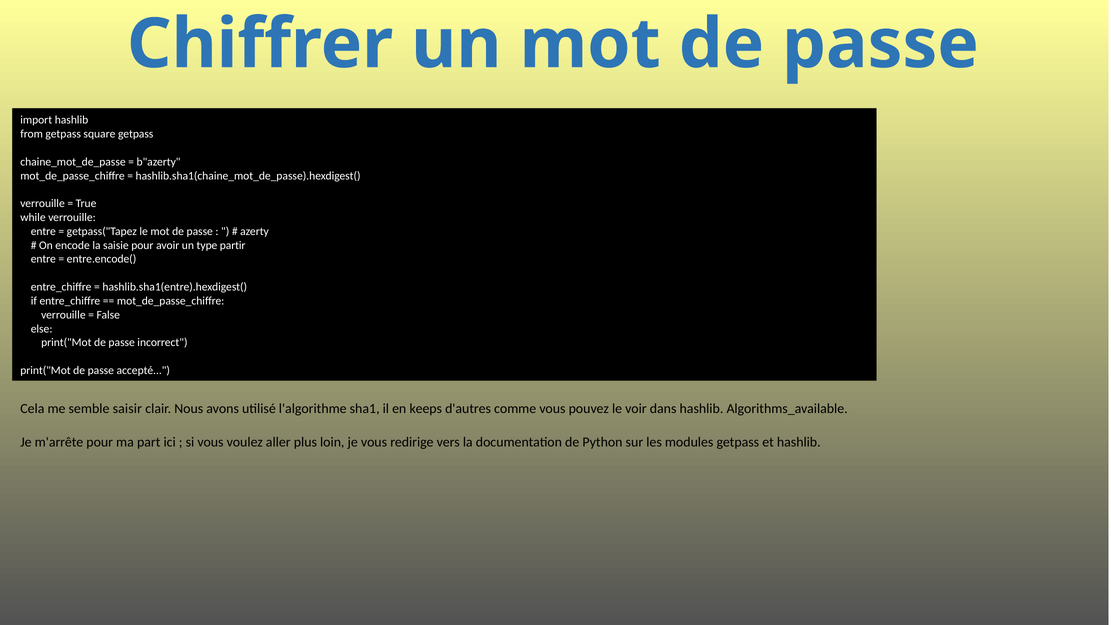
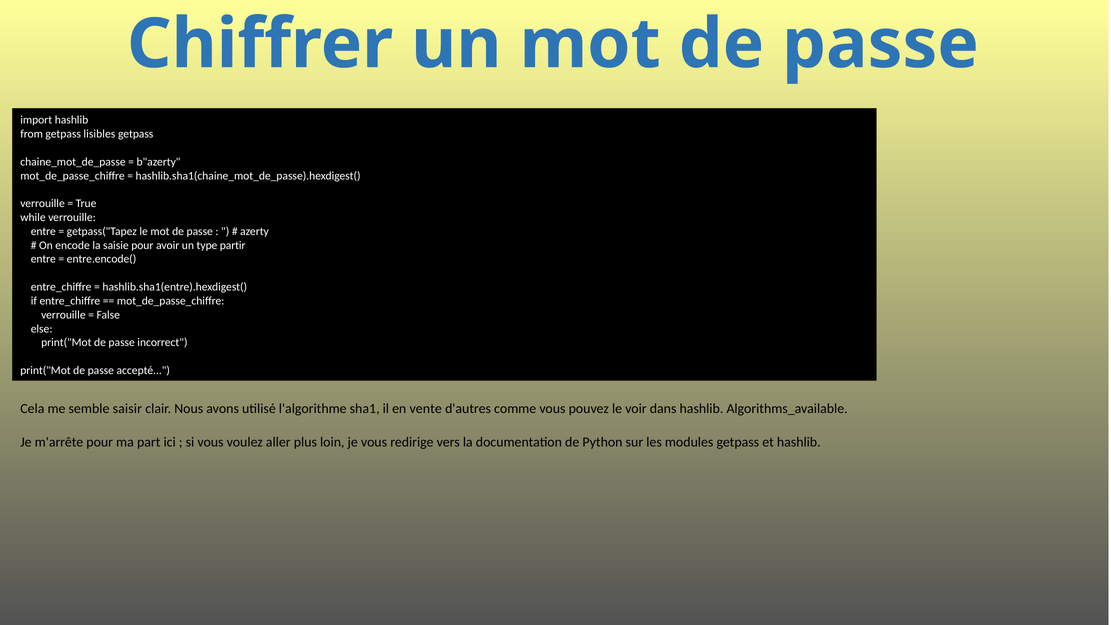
square: square -> lisibles (99, 134)
keeps: keeps -> vente (426, 409)
